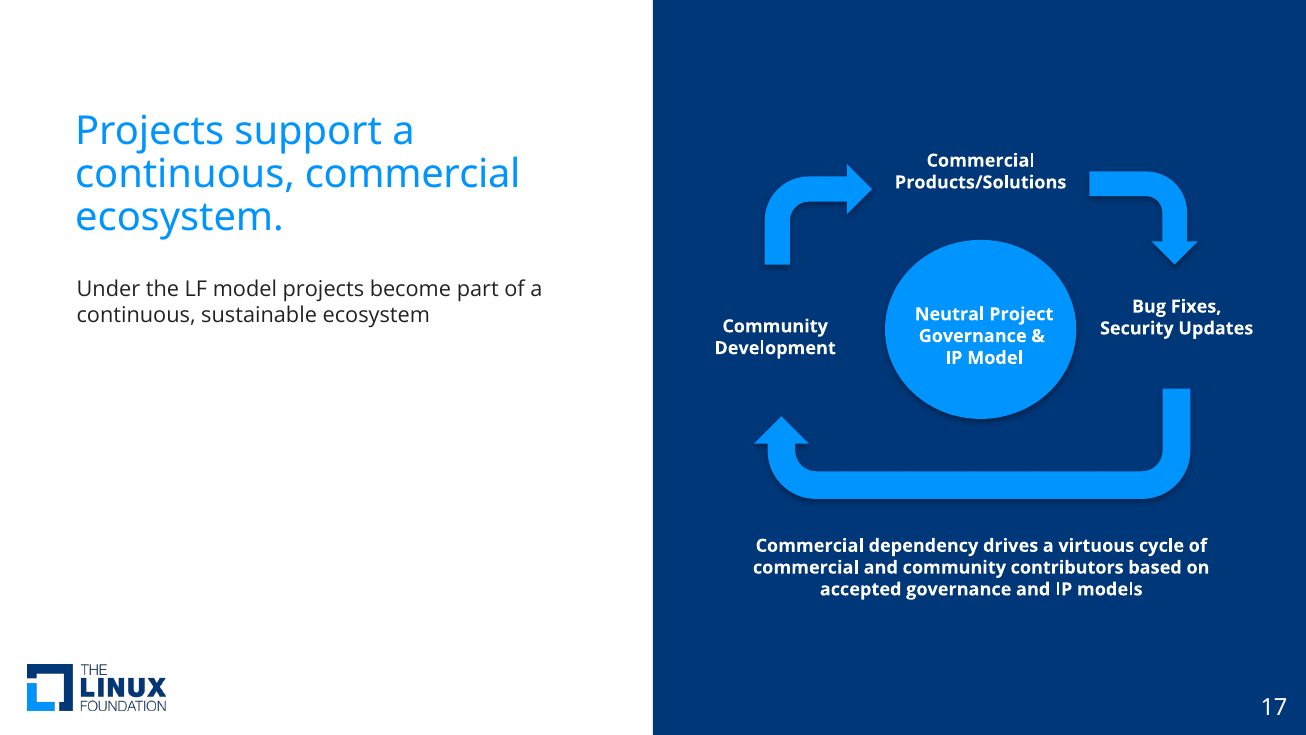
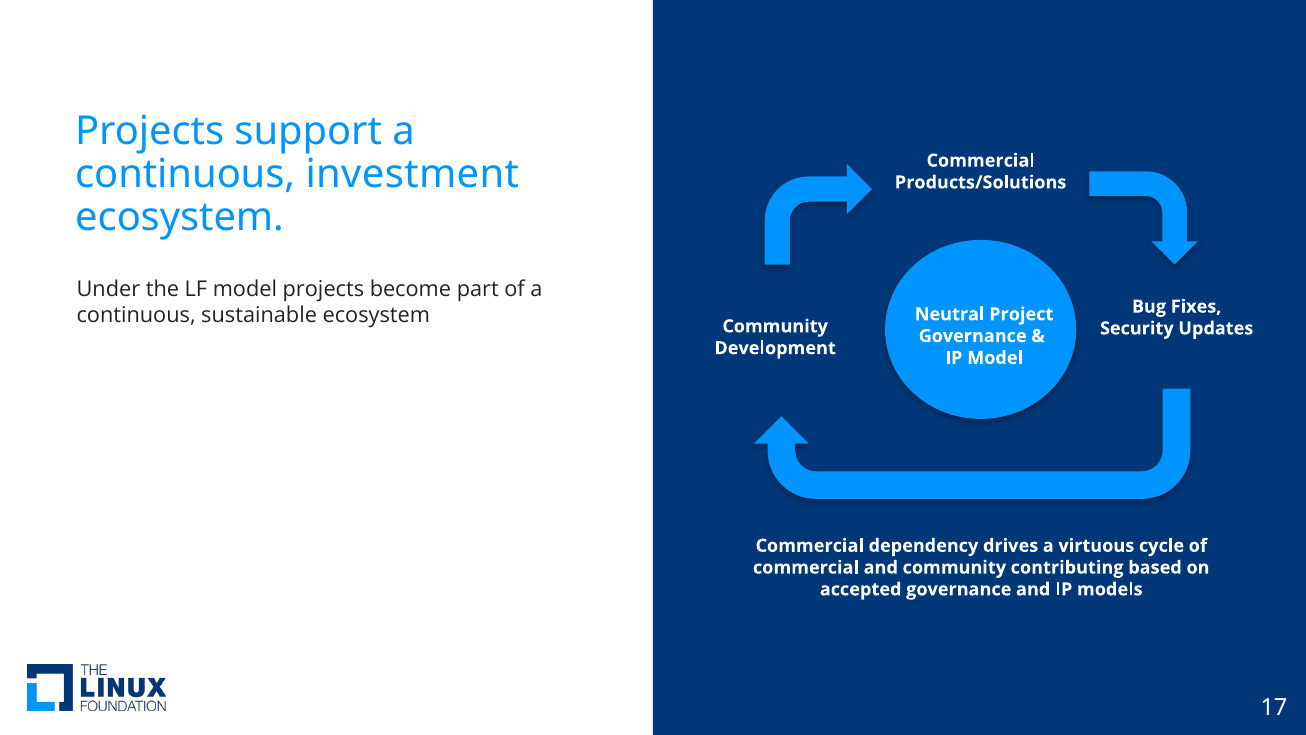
continuous commercial: commercial -> investment (412, 174)
contributors: contributors -> contributing (1067, 567)
